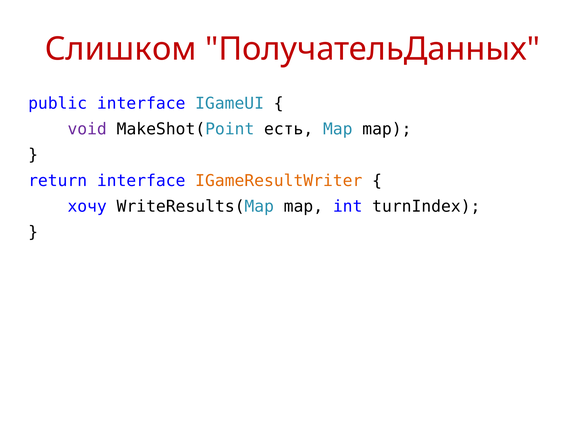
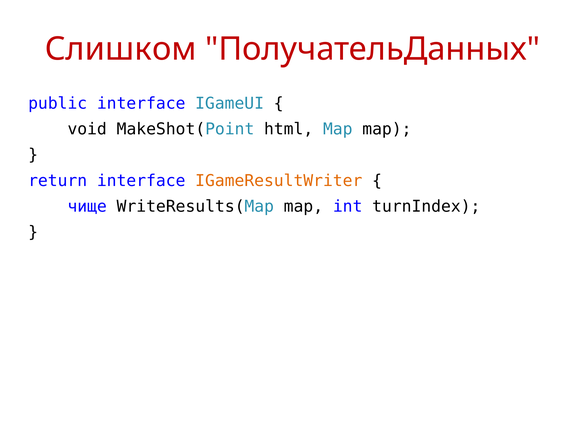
void colour: purple -> black (87, 129)
есть: есть -> html (289, 129)
хочу: хочу -> чище (87, 207)
